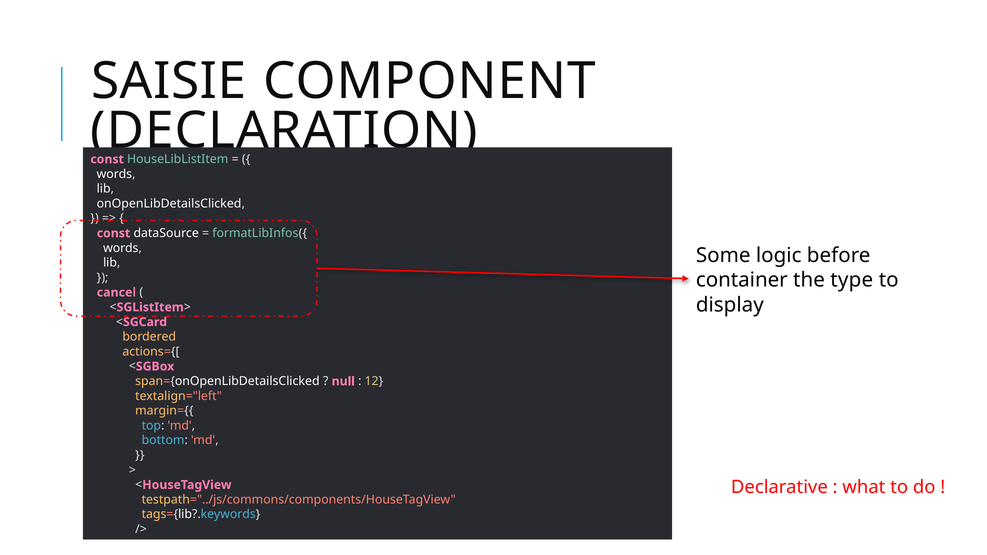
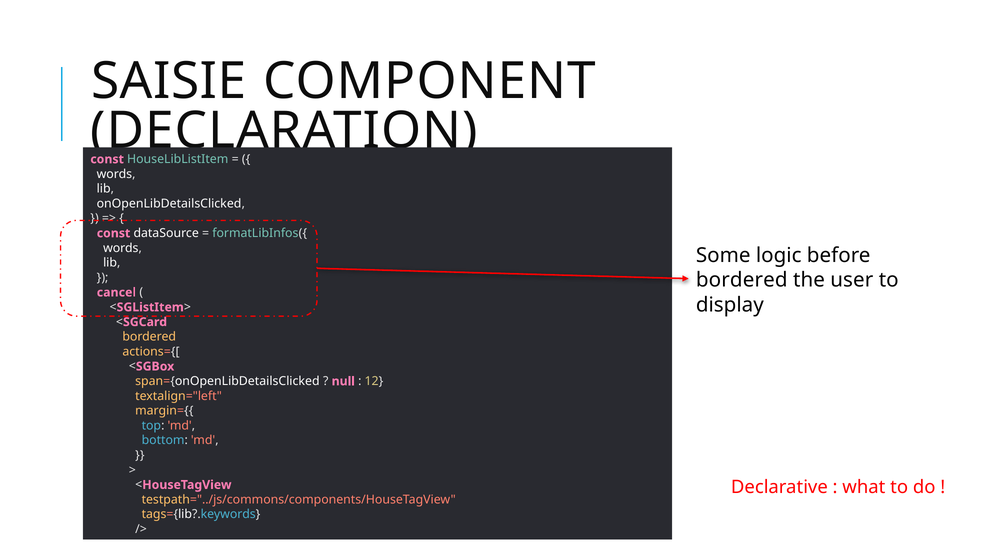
container: container -> bordered (742, 280)
type: type -> user (852, 280)
